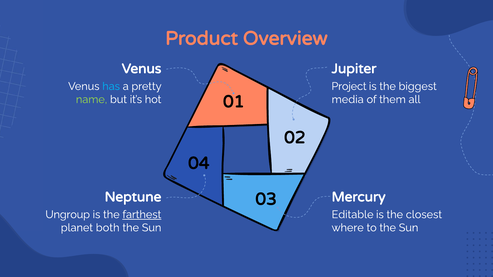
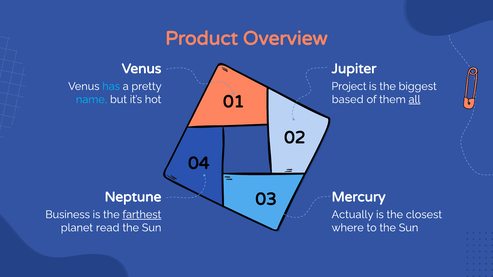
name colour: light green -> light blue (92, 100)
media: media -> based (348, 100)
all underline: none -> present (415, 100)
Ungroup: Ungroup -> Business (68, 215)
Editable: Editable -> Actually (353, 215)
both: both -> read (108, 228)
